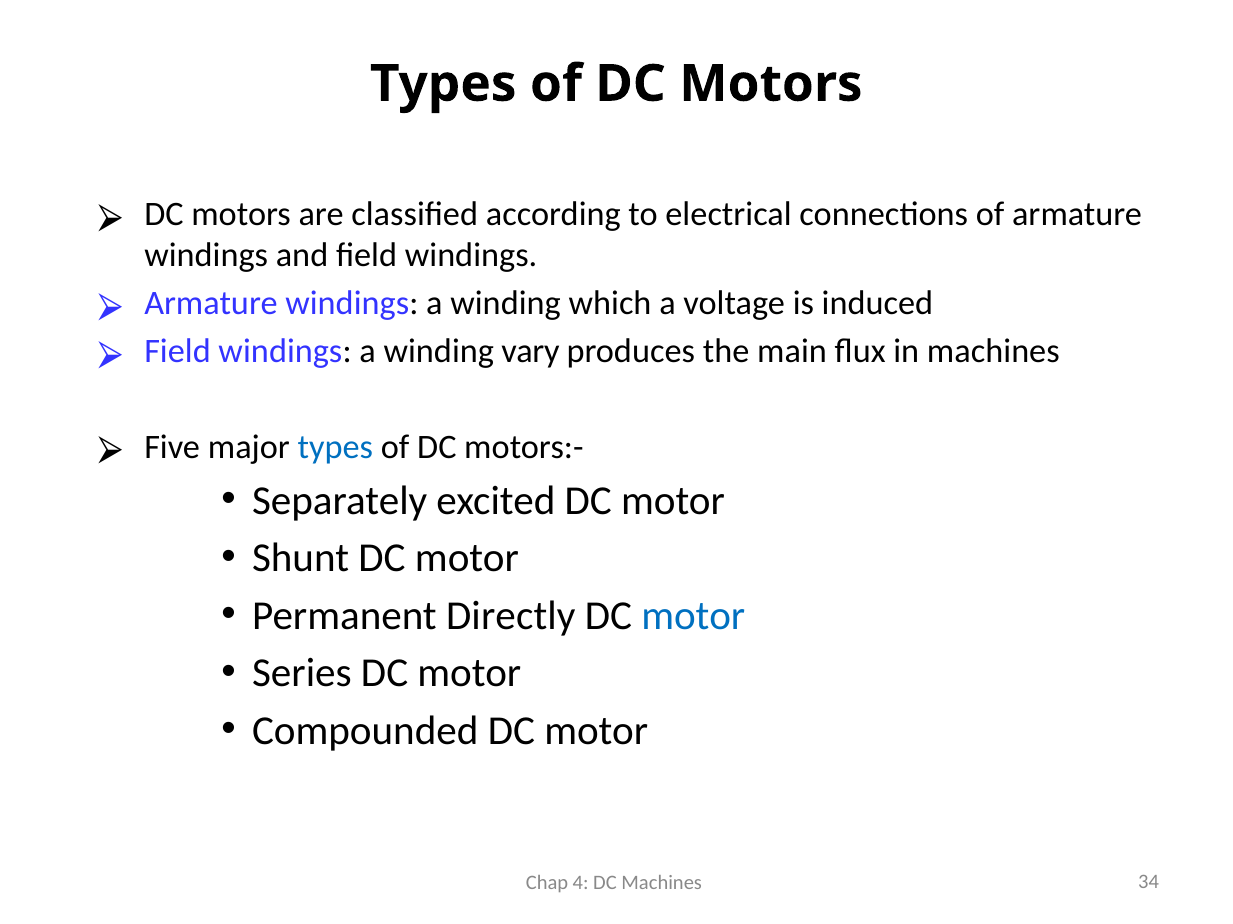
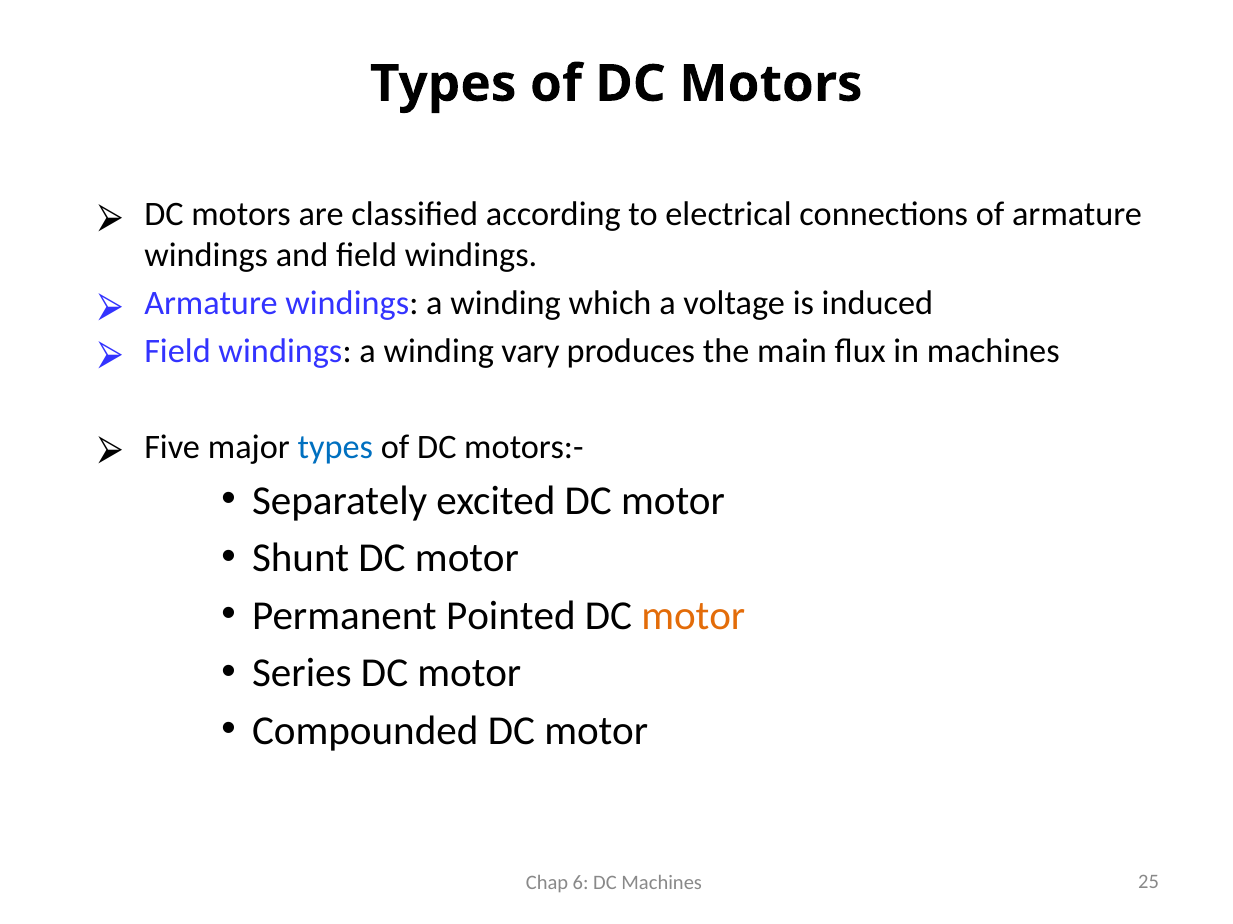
Directly: Directly -> Pointed (511, 616)
motor colour: blue -> orange (693, 616)
4: 4 -> 6 (581, 883)
34: 34 -> 25 (1149, 883)
